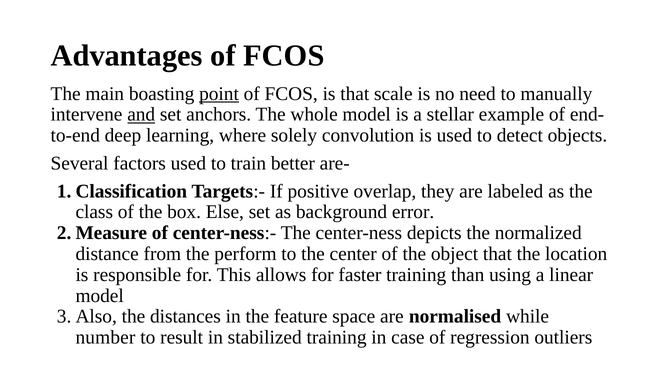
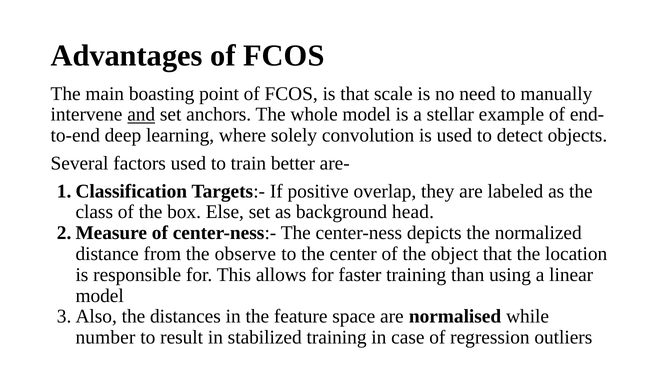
point underline: present -> none (219, 94)
error: error -> head (413, 212)
perform: perform -> observe (245, 254)
